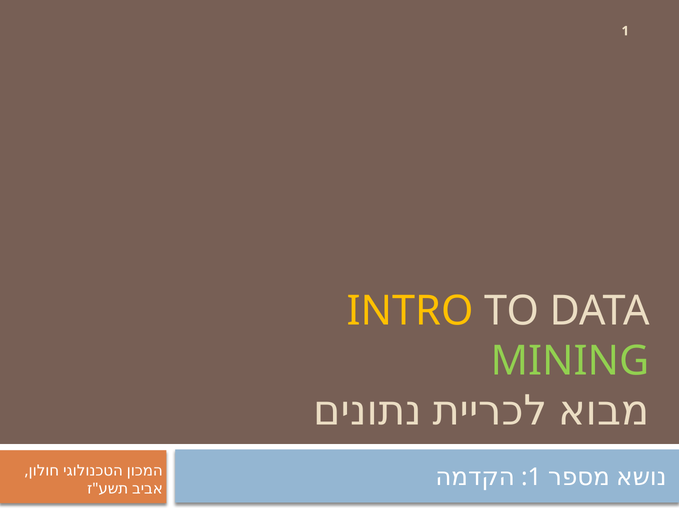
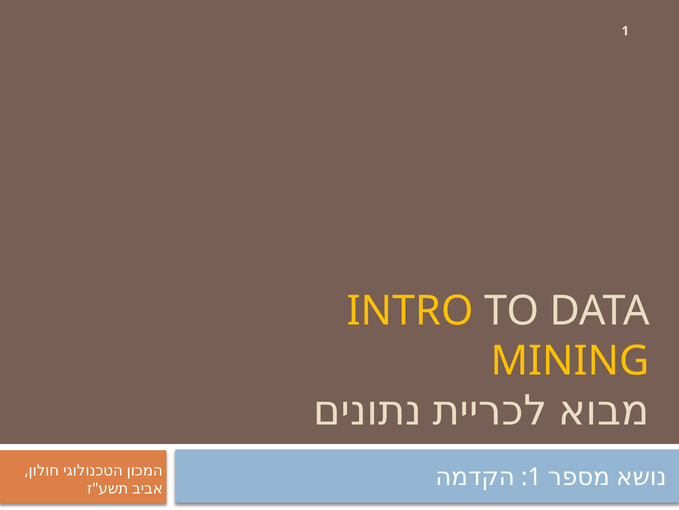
MINING colour: light green -> yellow (570, 360)
